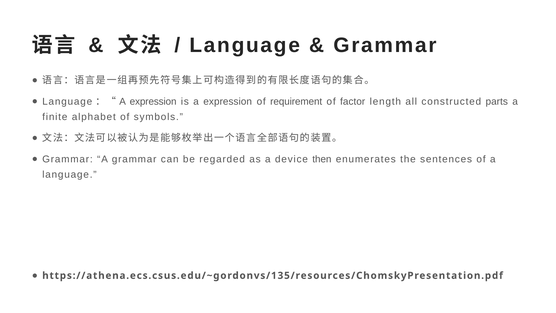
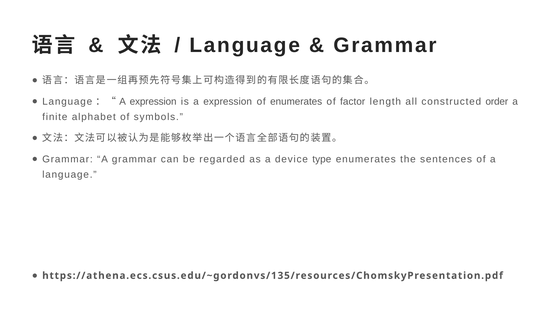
of requirement: requirement -> enumerates (296, 101)
parts: parts -> order (497, 101)
then: then -> type (322, 159)
